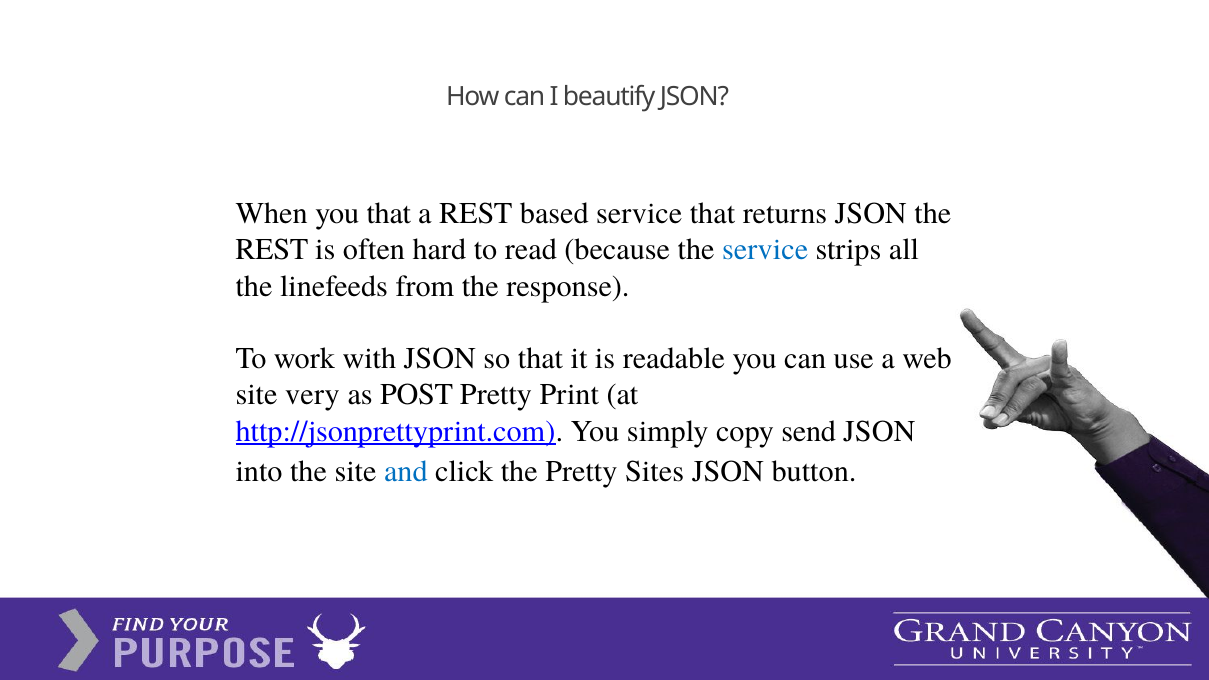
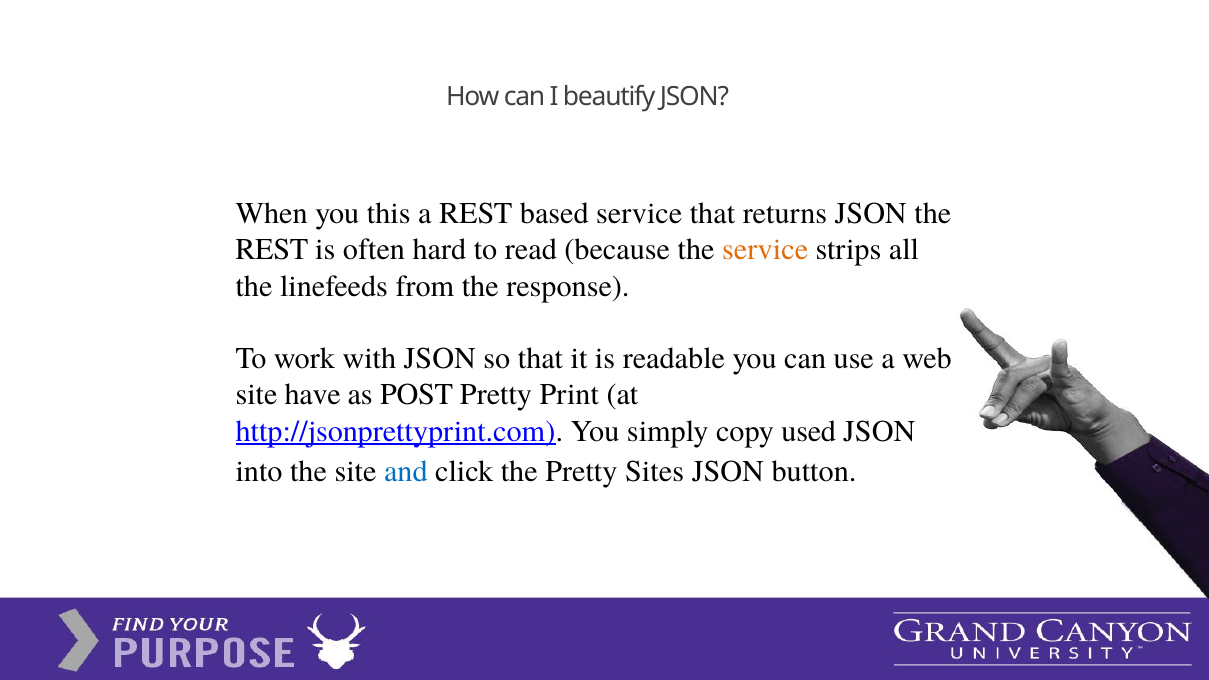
you that: that -> this (389, 214)
service colour: blue -> orange (765, 250)
very: very -> have (313, 395)
send: send -> used (809, 431)
